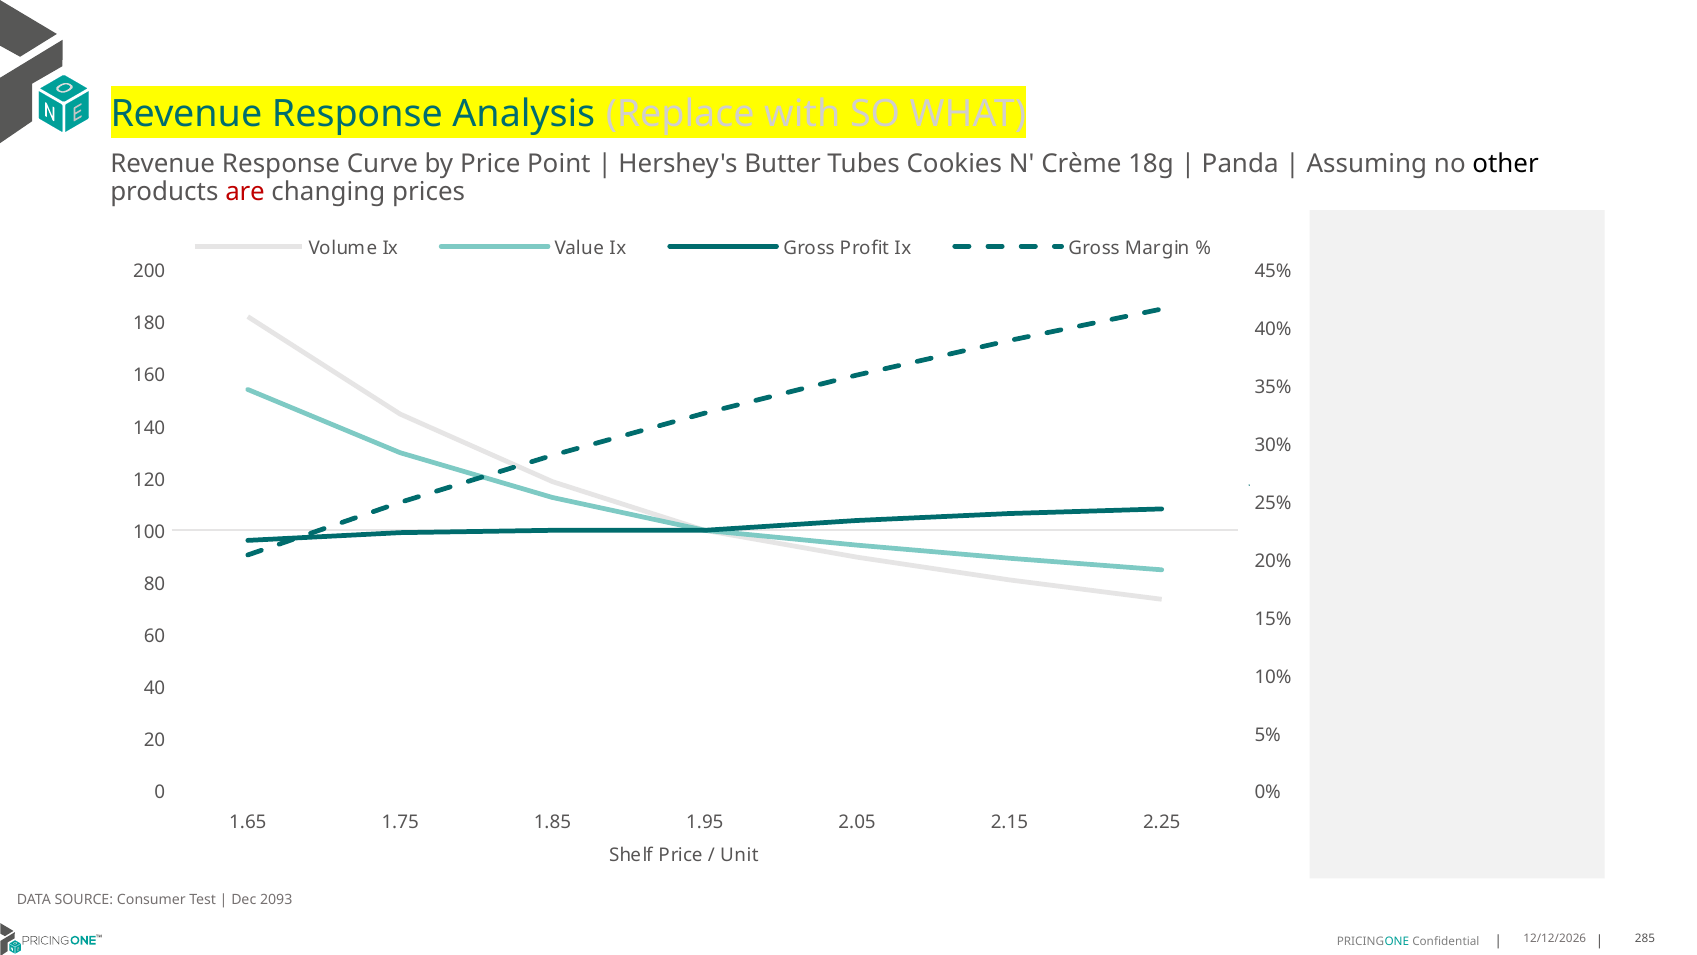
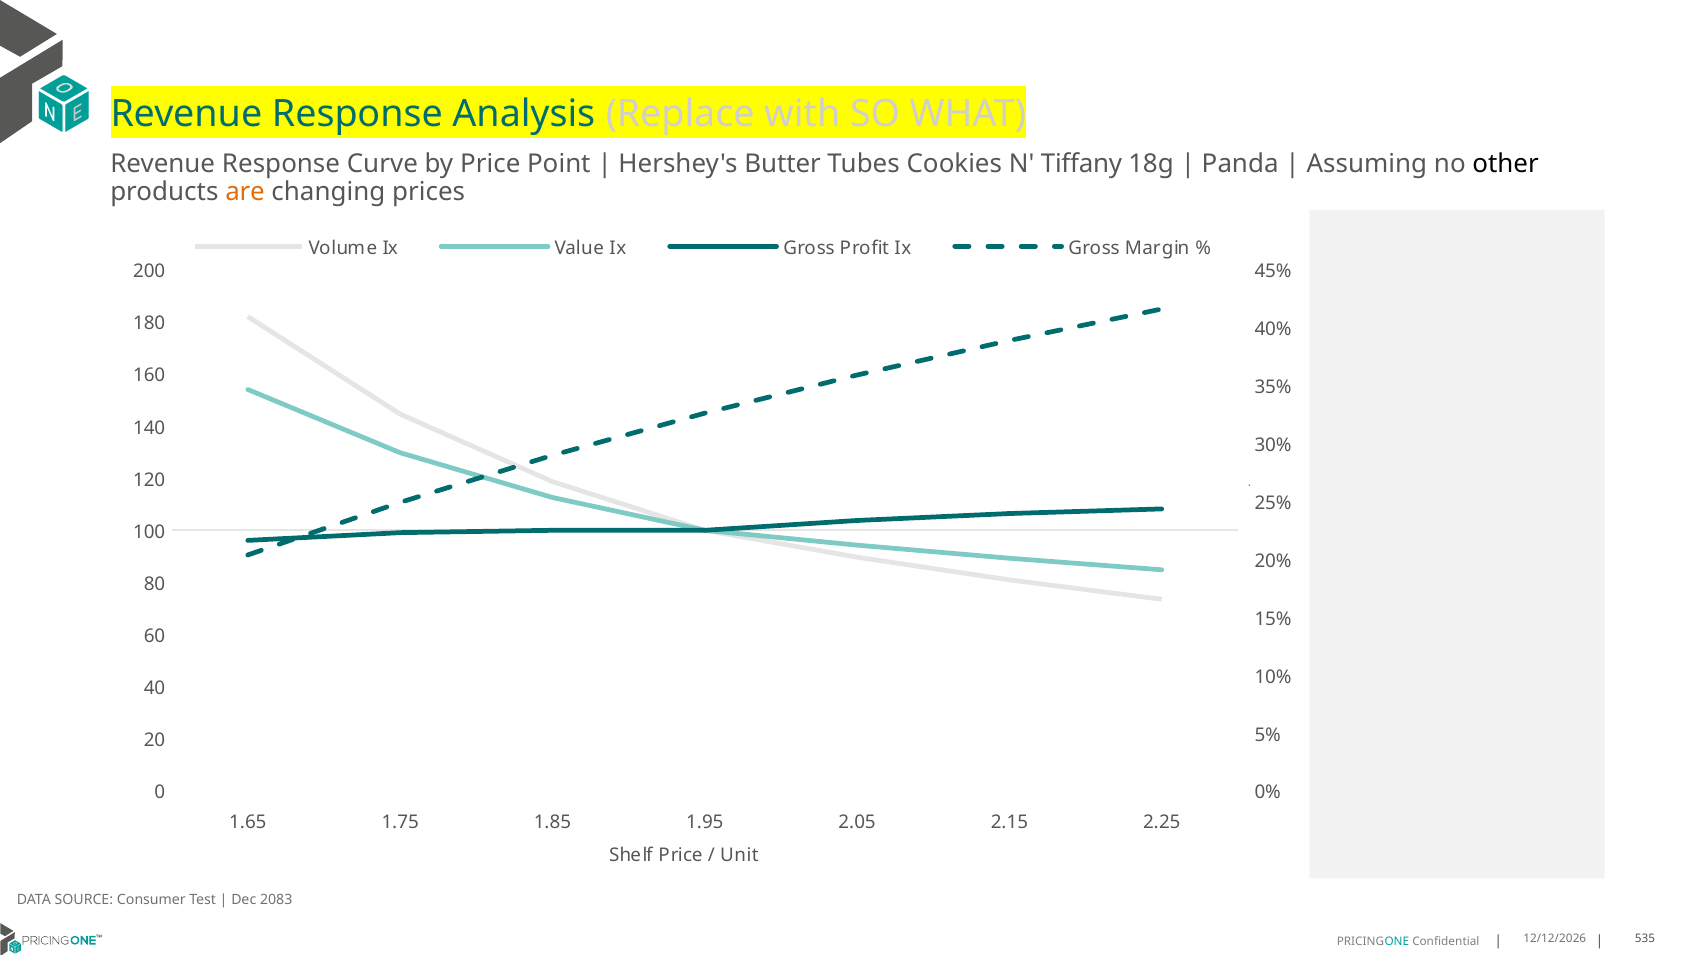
Crème: Crème -> Tiffany (1081, 164)
are colour: red -> orange (245, 192)
2093: 2093 -> 2083 (276, 899)
285: 285 -> 535 (1645, 939)
